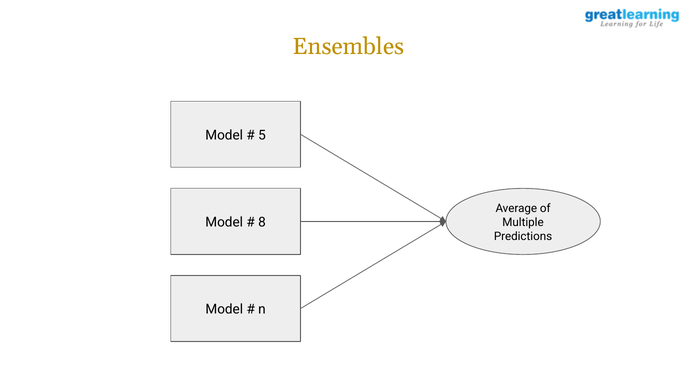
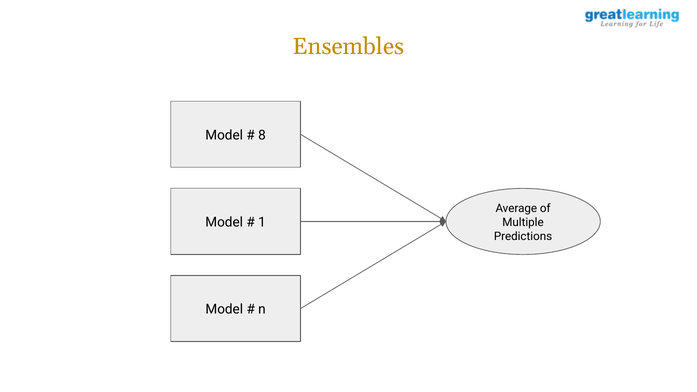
5: 5 -> 8 (262, 135)
8: 8 -> 1 (262, 222)
